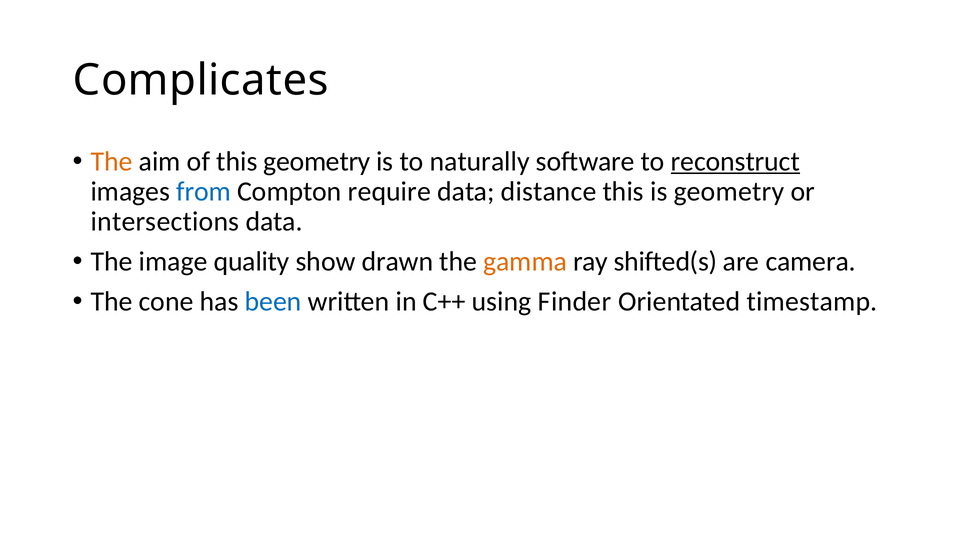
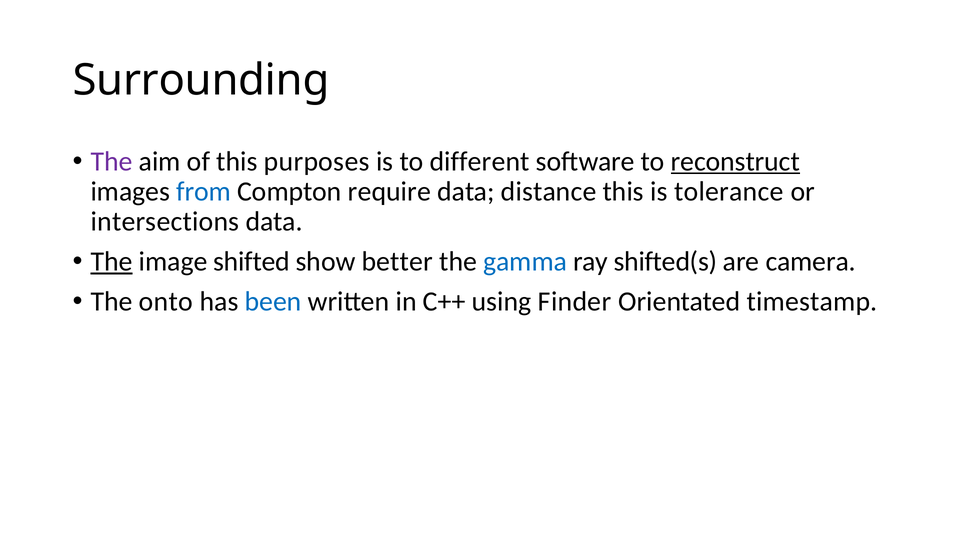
Complicates: Complicates -> Surrounding (201, 80)
The colour: orange -> purple (112, 161)
this geometry: geometry -> purposes (317, 161)
naturally: naturally -> different (480, 161)
is geometry: geometry -> tolerance (729, 191)
The underline: none -> present (112, 261)
quality: quality -> shifted (252, 261)
drawn: drawn -> better (397, 261)
gamma colour: orange -> blue (525, 261)
cone: cone -> onto (166, 301)
